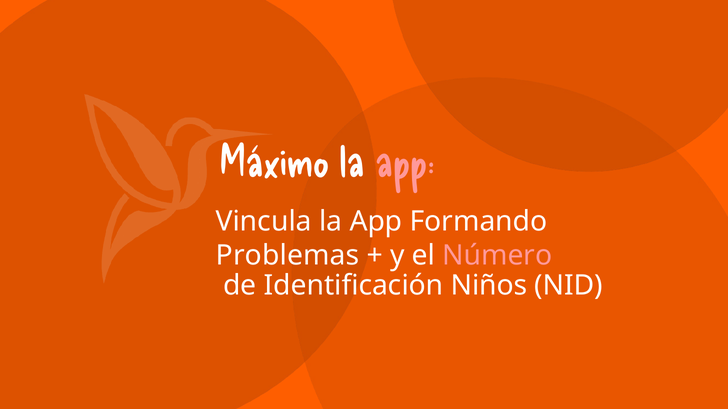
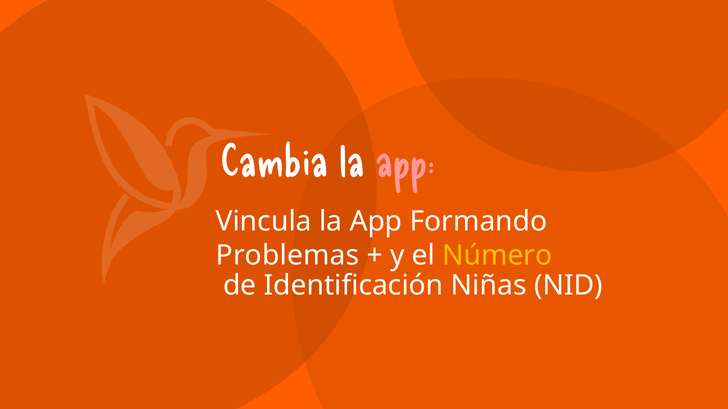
Máximo: Máximo -> Cambia (275, 162)
Número colour: pink -> yellow (497, 256)
Niños: Niños -> Niñas (489, 286)
